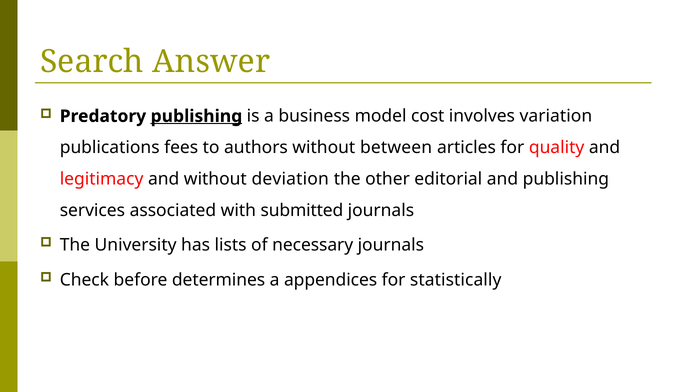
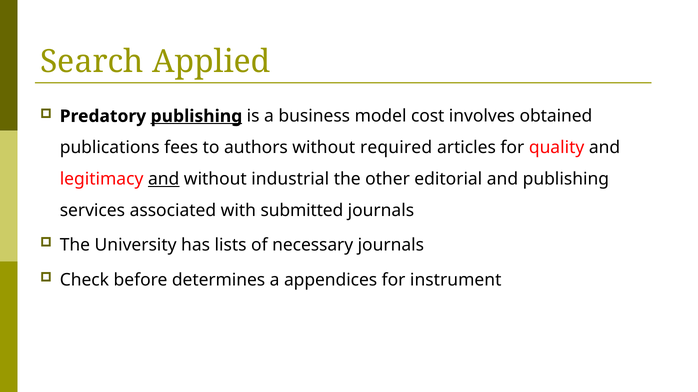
Answer: Answer -> Applied (211, 62)
variation: variation -> obtained (556, 116)
between: between -> required (396, 148)
and underline: none -> present (164, 179)
deviation: deviation -> industrial (290, 179)
statistically: statistically -> instrument (456, 280)
